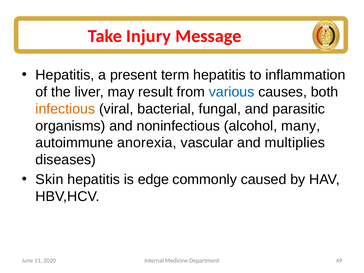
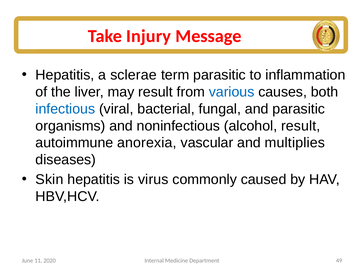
present: present -> sclerae (133, 75)
term hepatitis: hepatitis -> parasitic (220, 75)
infectious colour: orange -> blue (65, 109)
alcohol many: many -> result (301, 126)
edge: edge -> virus (153, 180)
